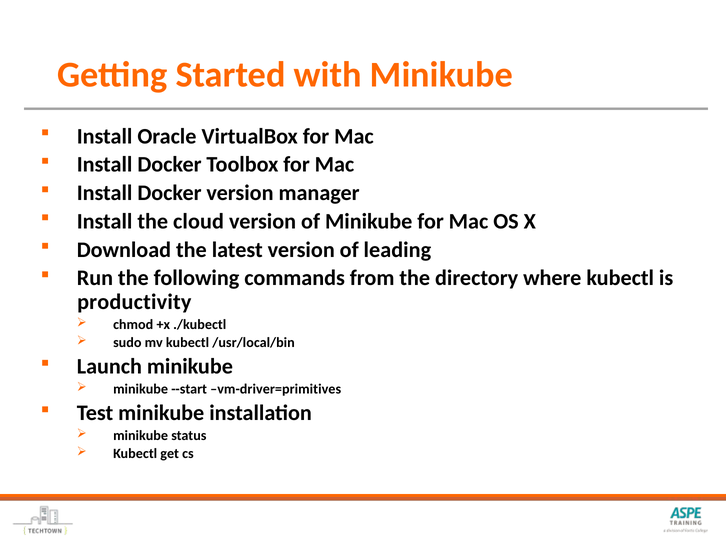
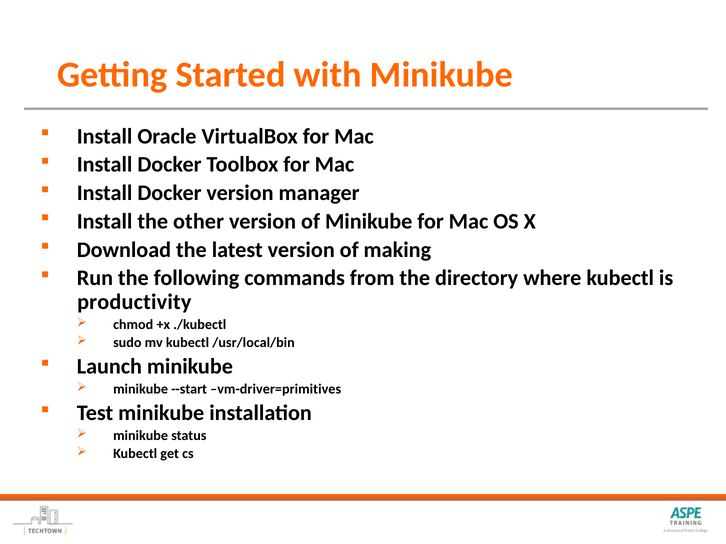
cloud: cloud -> other (199, 222)
leading: leading -> making (397, 250)
